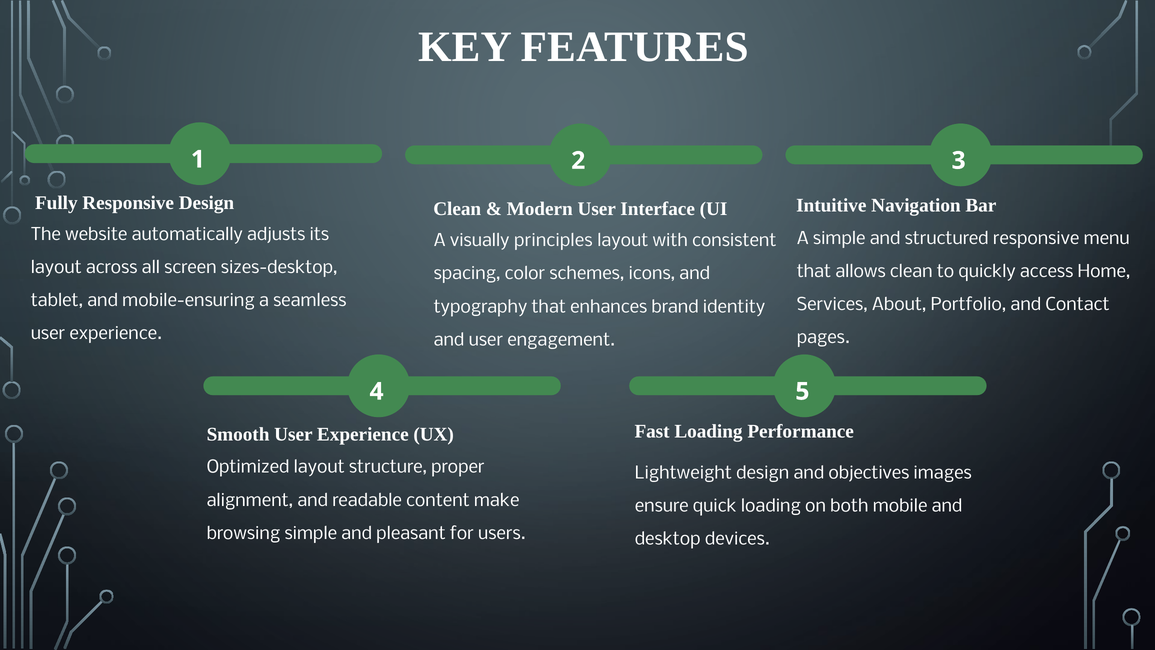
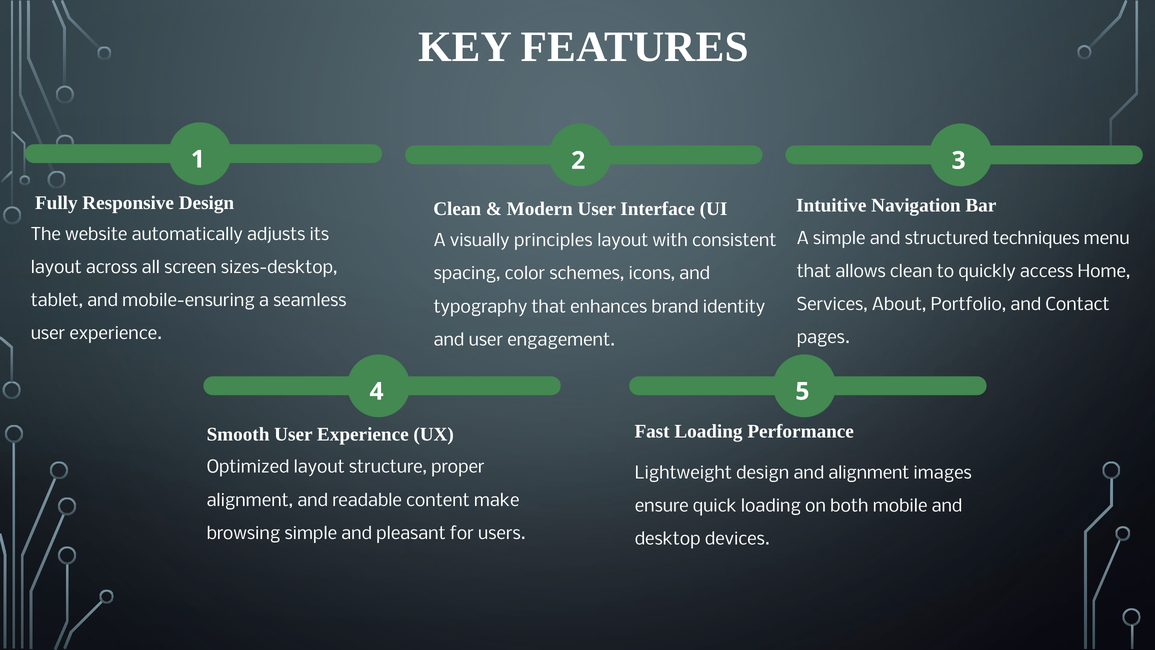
structured responsive: responsive -> techniques (1036, 238)
and objectives: objectives -> alignment (869, 473)
